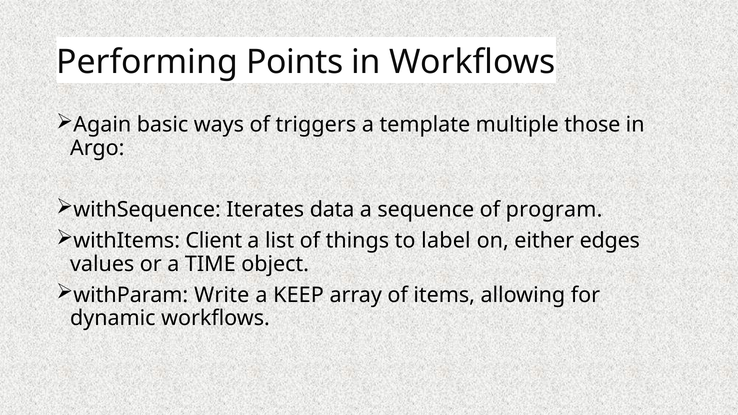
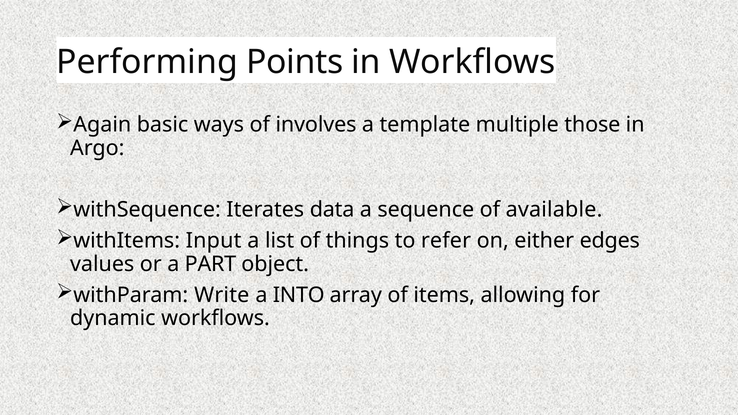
triggers: triggers -> involves (316, 125)
program: program -> available (554, 210)
Client: Client -> Input (214, 241)
label: label -> refer (446, 241)
TIME: TIME -> PART (210, 264)
KEEP: KEEP -> INTO (299, 295)
